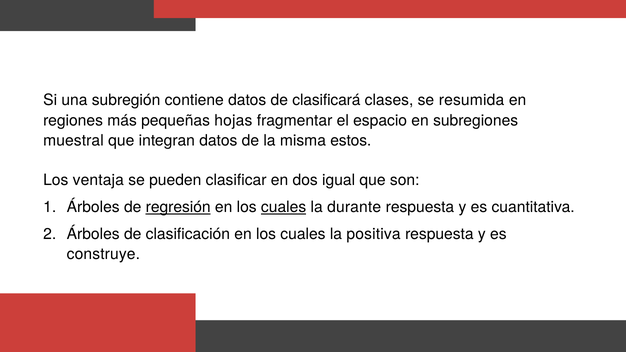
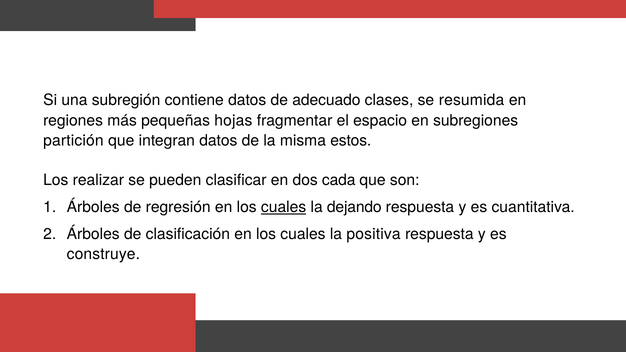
clasificará: clasificará -> adecuado (326, 100)
muestral: muestral -> partición (73, 141)
ventaja: ventaja -> realizar (98, 180)
igual: igual -> cada (339, 180)
regresión underline: present -> none (178, 207)
durante: durante -> dejando (354, 207)
